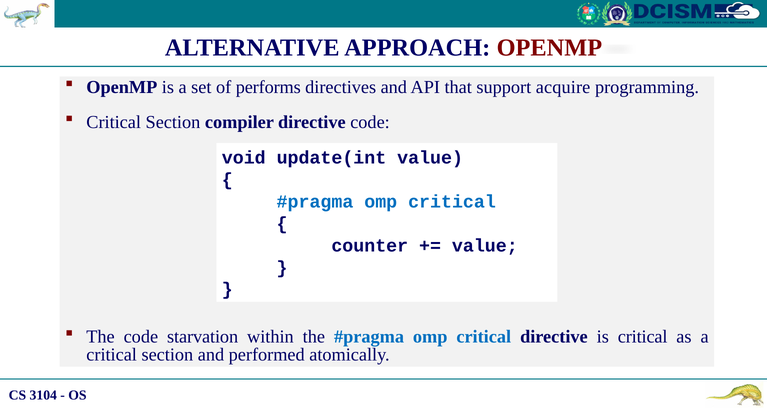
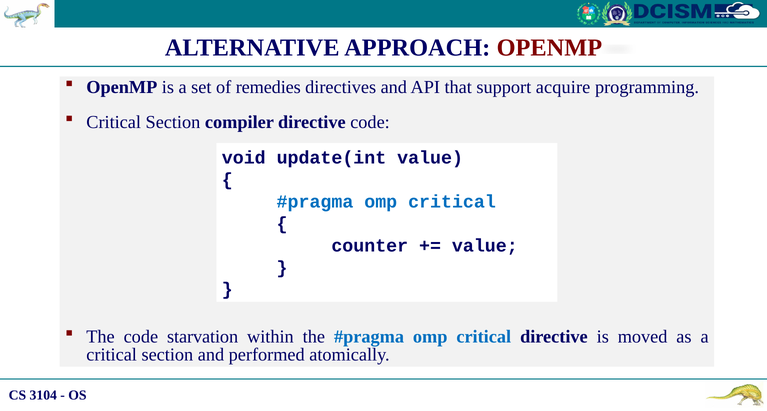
performs: performs -> remedies (268, 87)
is critical: critical -> moved (643, 337)
